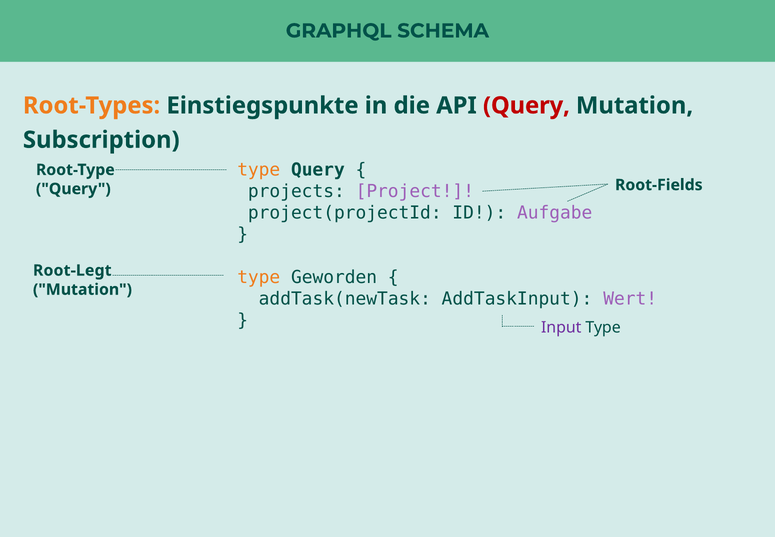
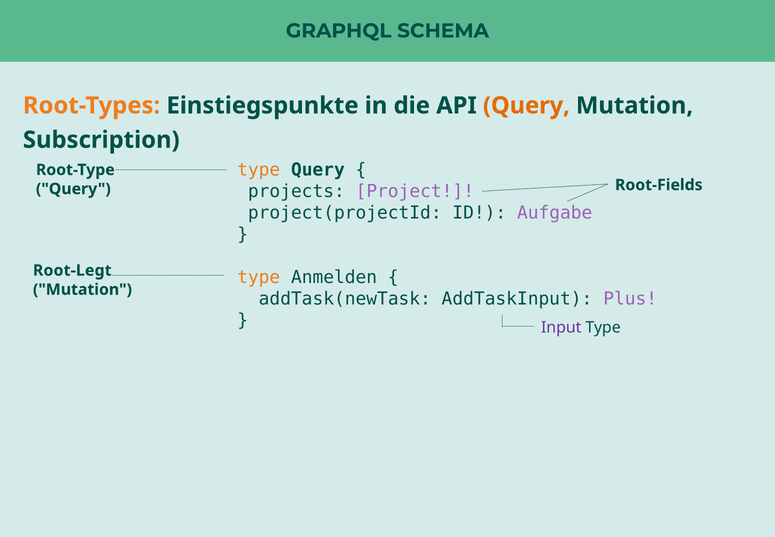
Query colour: red -> orange (526, 105)
Geworden: Geworden -> Anmelden (334, 277)
Wert: Wert -> Plus (630, 299)
